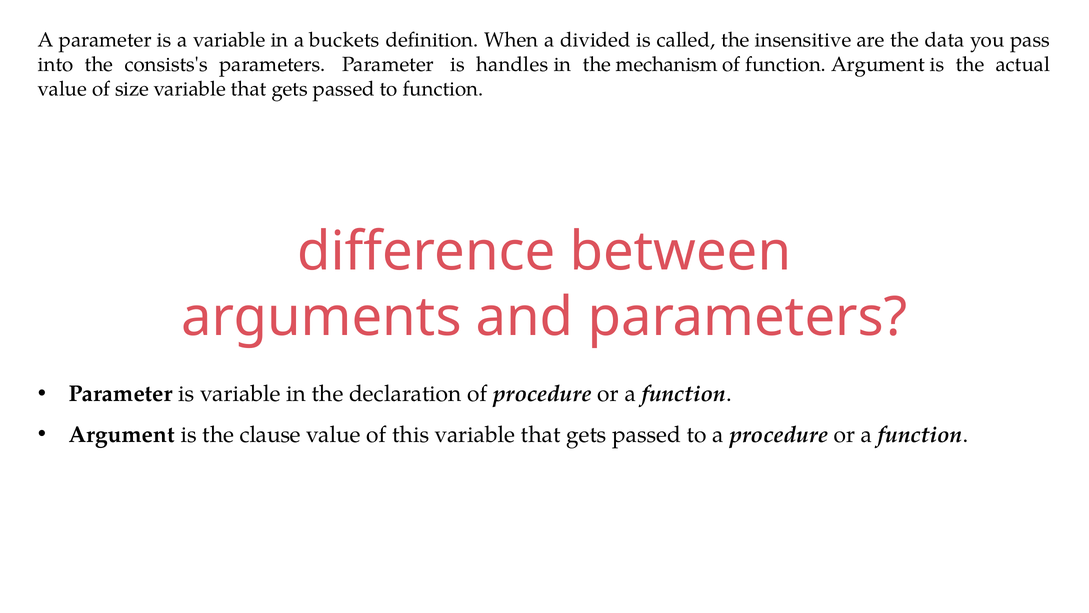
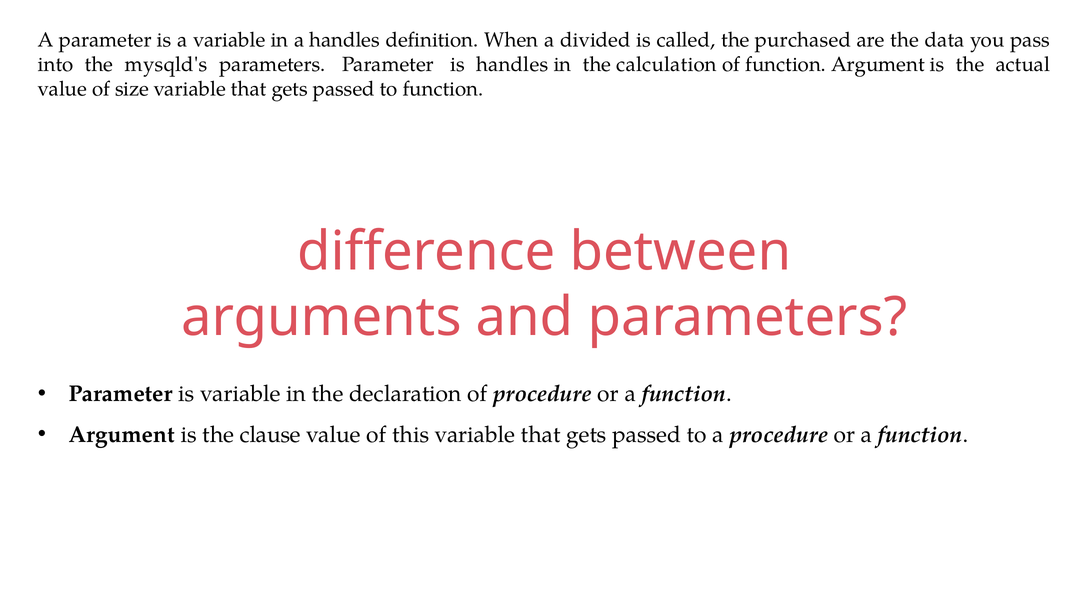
a buckets: buckets -> handles (345, 40)
insensitive: insensitive -> purchased (803, 40)
consists's: consists's -> mysqld's (166, 64)
mechanism: mechanism -> calculation (667, 64)
